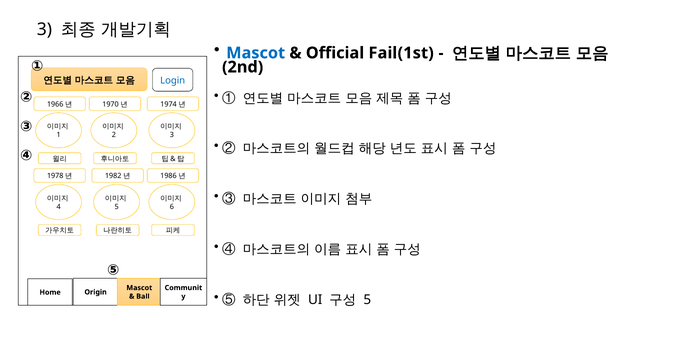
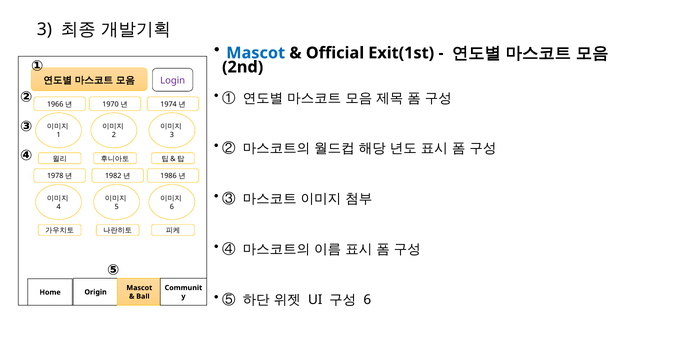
Fail(1st: Fail(1st -> Exit(1st (401, 53)
Login colour: blue -> purple (173, 80)
5: 5 -> 6 (367, 300)
